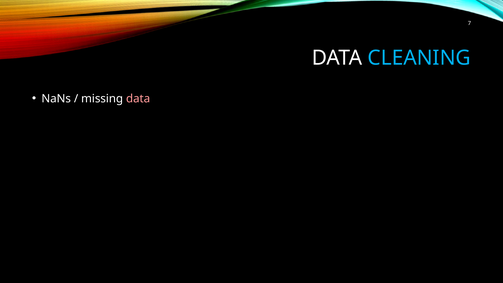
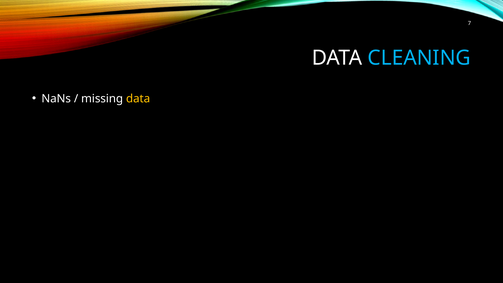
data colour: pink -> yellow (138, 99)
